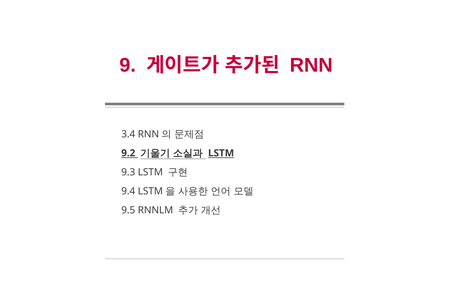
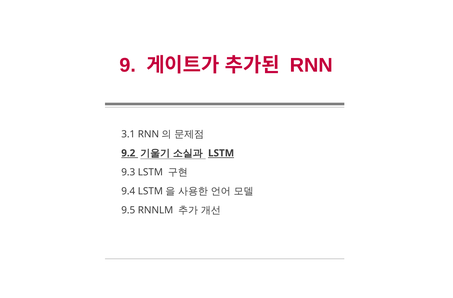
3.4: 3.4 -> 3.1 (128, 134)
